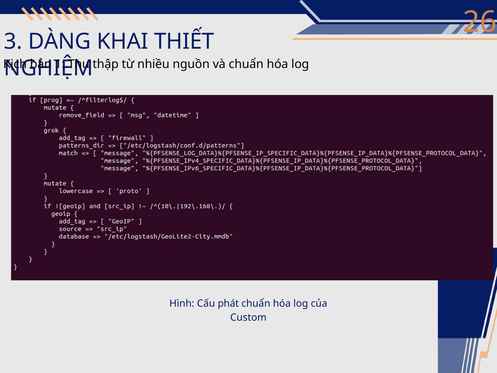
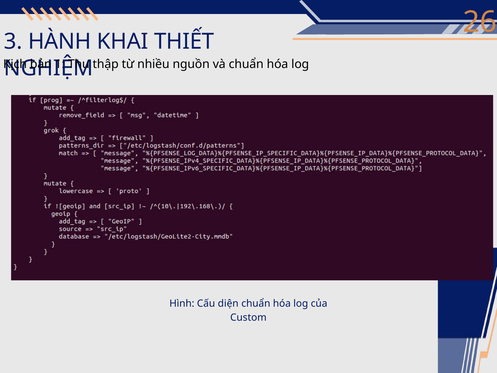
DÀNG: DÀNG -> HÀNH (60, 42)
phát: phát -> diện (228, 303)
